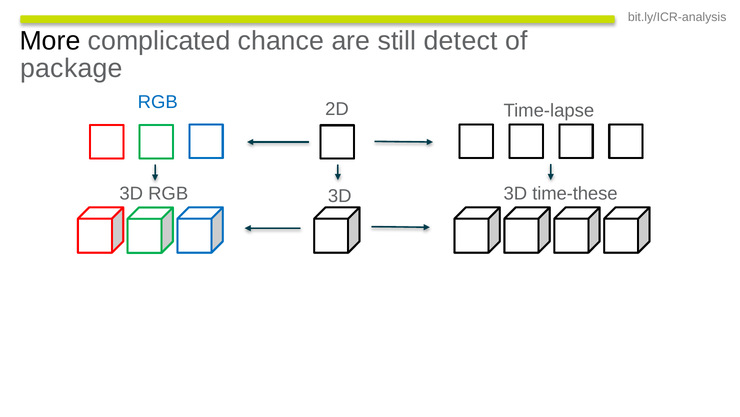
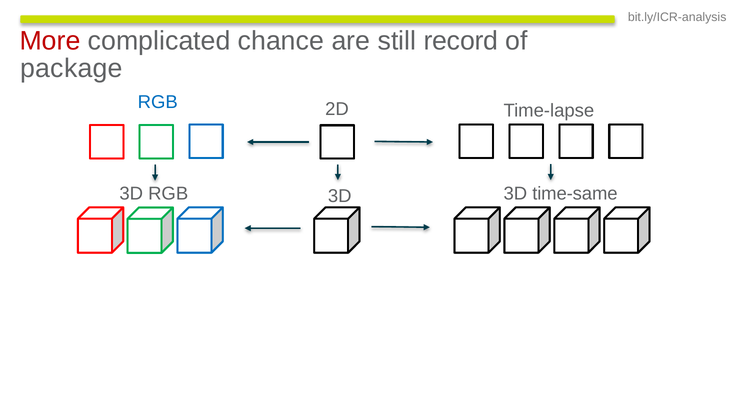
More colour: black -> red (50, 41)
detect: detect -> record (461, 41)
time-these: time-these -> time-same (575, 193)
